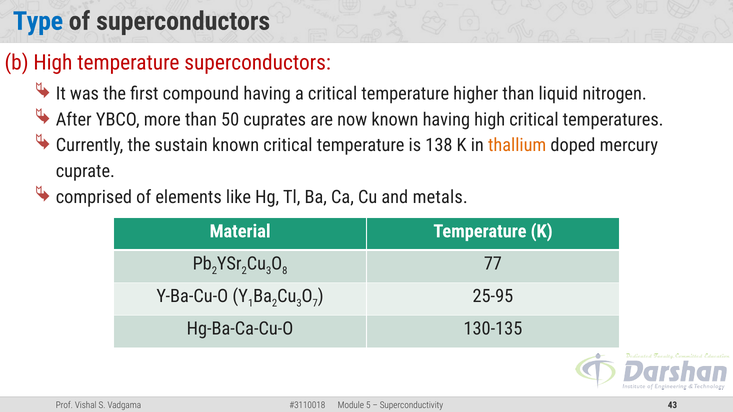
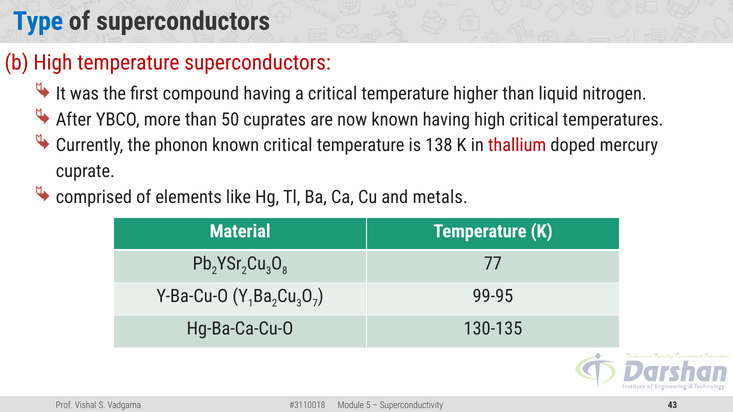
sustain: sustain -> phonon (181, 146)
thallium colour: orange -> red (517, 146)
25-95: 25-95 -> 99-95 (493, 297)
